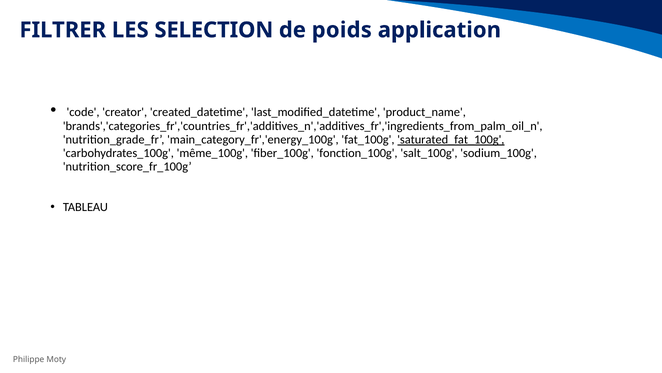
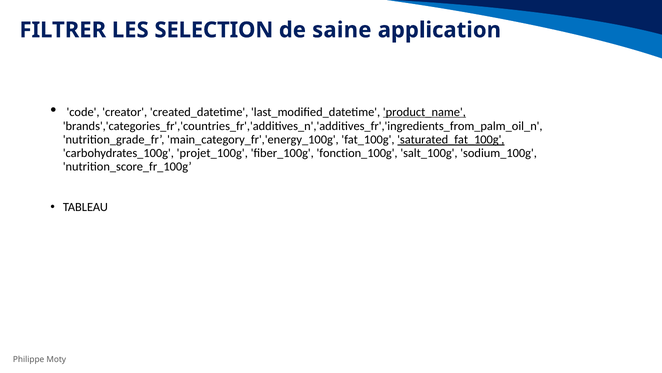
poids: poids -> saine (342, 30)
product_name underline: none -> present (424, 112)
même_100g: même_100g -> projet_100g (212, 153)
